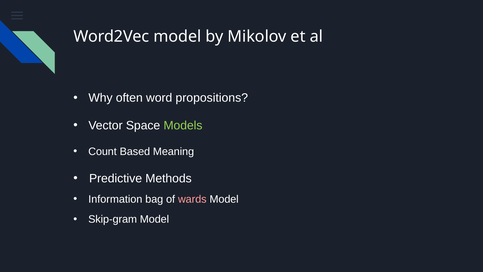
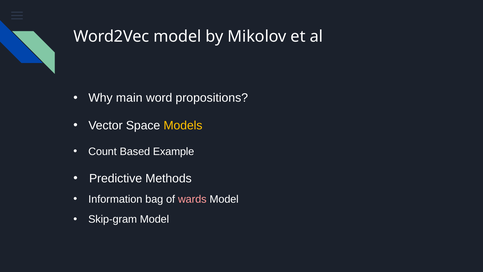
often: often -> main (129, 98)
Models colour: light green -> yellow (183, 125)
Meaning: Meaning -> Example (174, 151)
